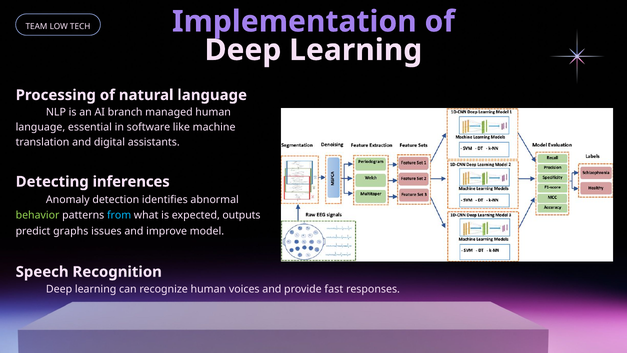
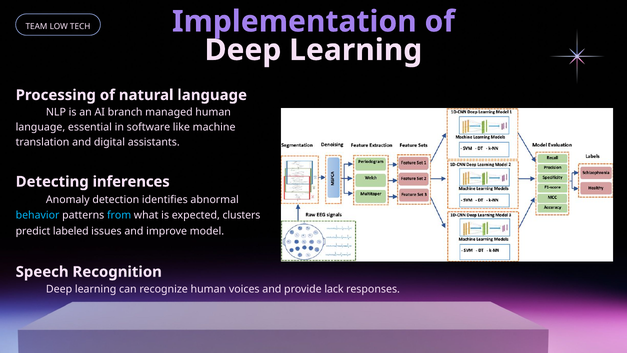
behavior colour: light green -> light blue (38, 215)
outputs: outputs -> clusters (241, 215)
graphs: graphs -> labeled (71, 231)
fast: fast -> lack (334, 289)
